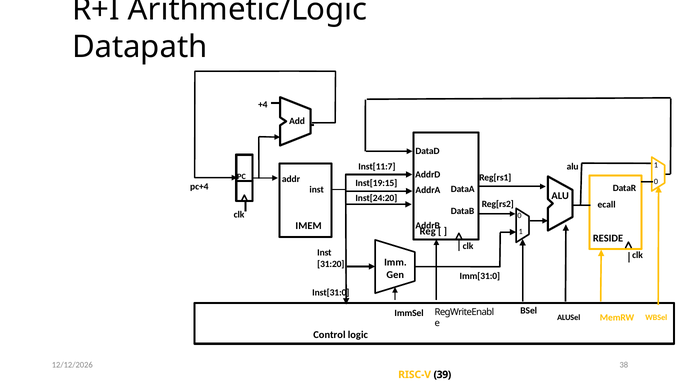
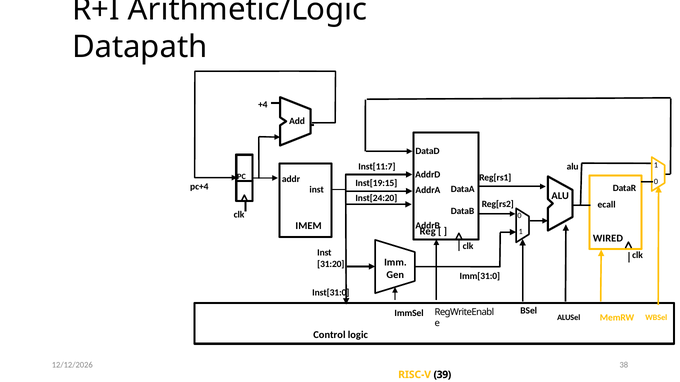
RESIDE: RESIDE -> WIRED (608, 239)
